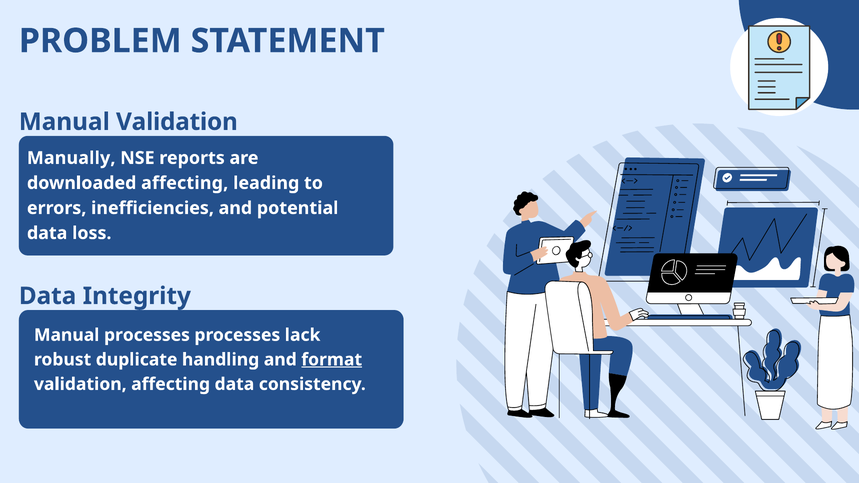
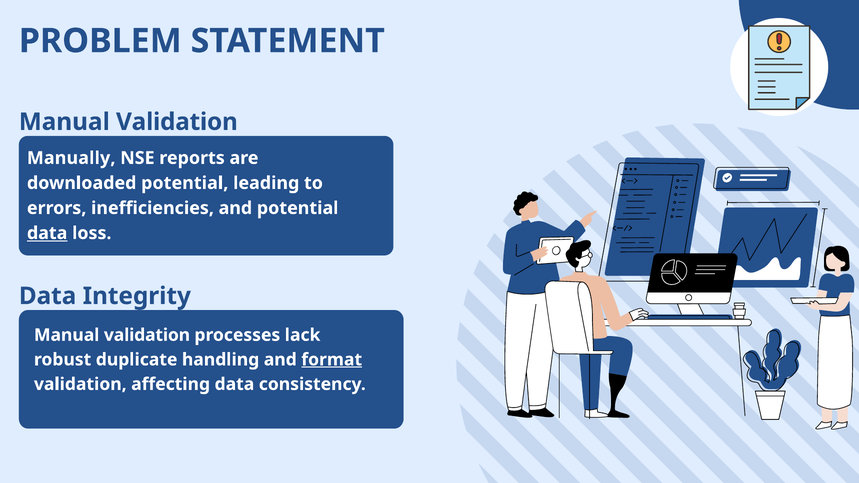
downloaded affecting: affecting -> potential (185, 183)
data underline: none -> present (47, 233)
processes: processes -> validation (147, 335)
